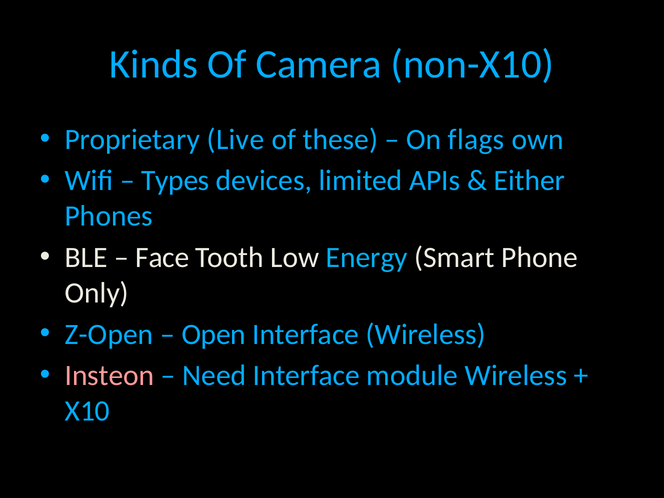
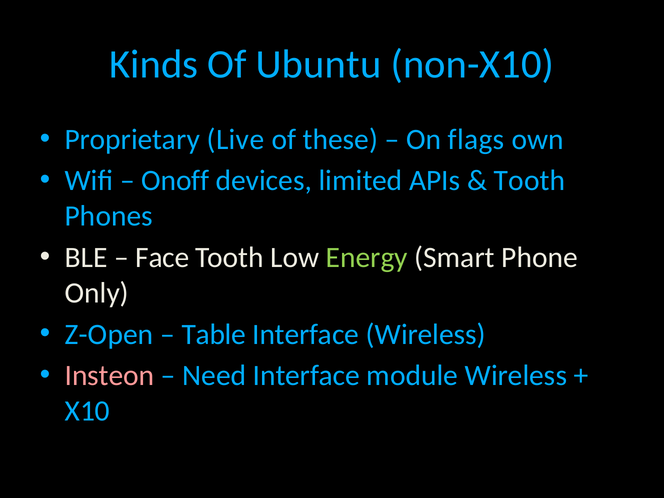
Camera: Camera -> Ubuntu (319, 64)
Types: Types -> Onoff (175, 181)
Either: Either -> Tooth (529, 181)
Energy colour: light blue -> light green (367, 257)
Open: Open -> Table (214, 334)
